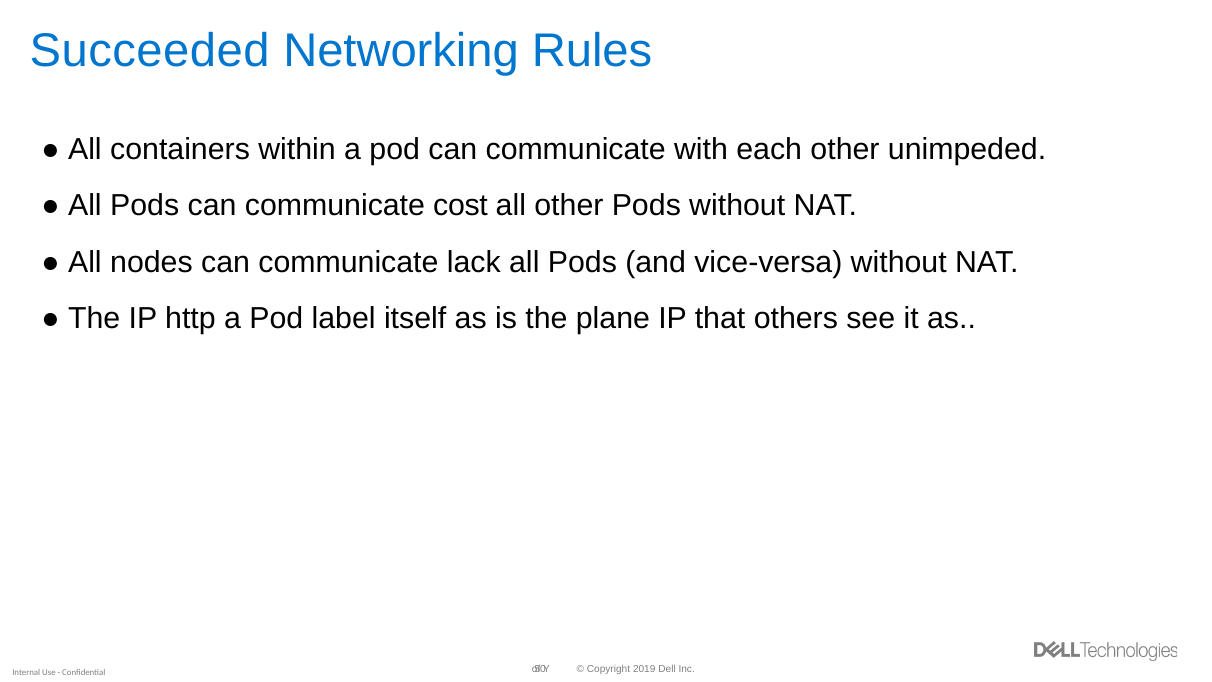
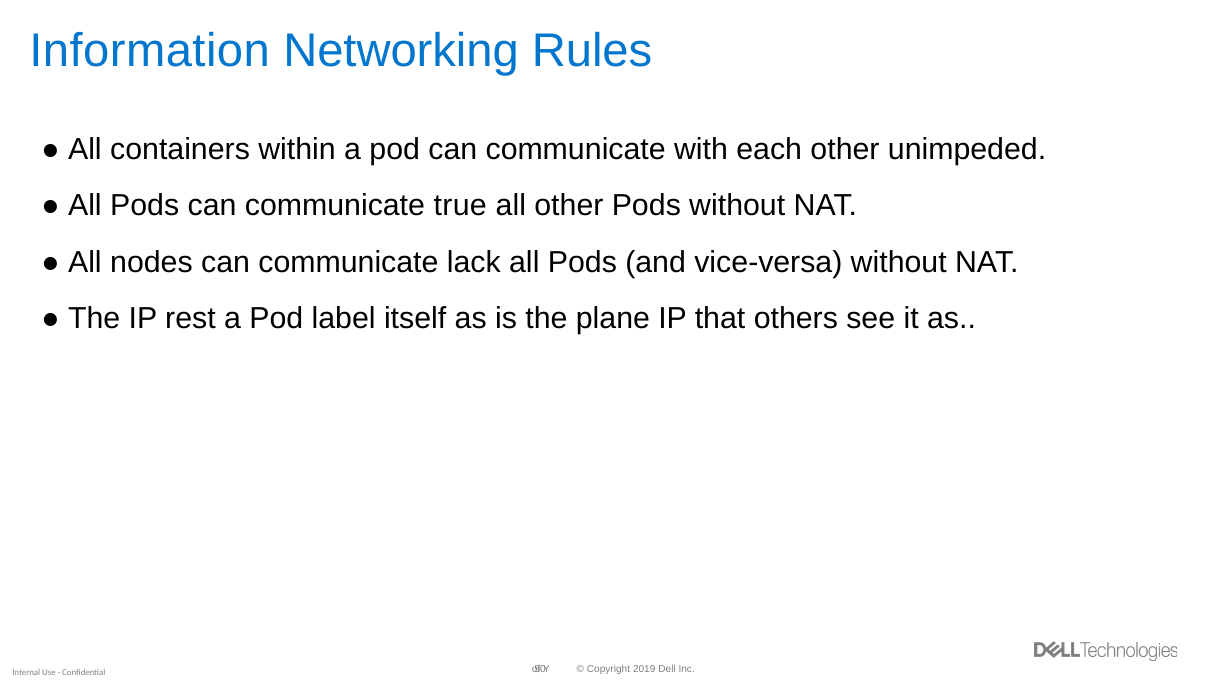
Succeeded: Succeeded -> Information (150, 51)
cost: cost -> true (460, 206)
http: http -> rest (190, 319)
